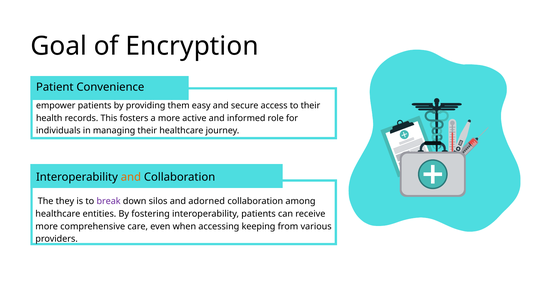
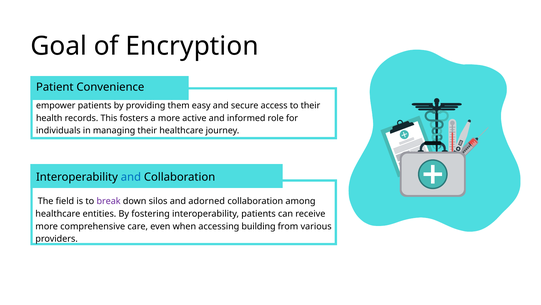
and colour: orange -> blue (131, 177)
they: they -> field (65, 201)
keeping: keeping -> building (259, 226)
